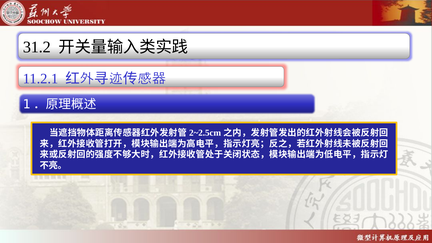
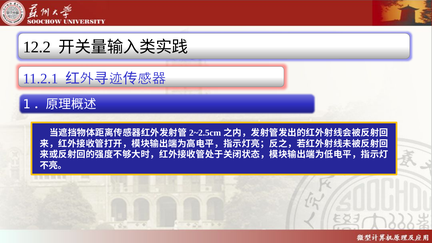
31.2: 31.2 -> 12.2 (37, 47)
